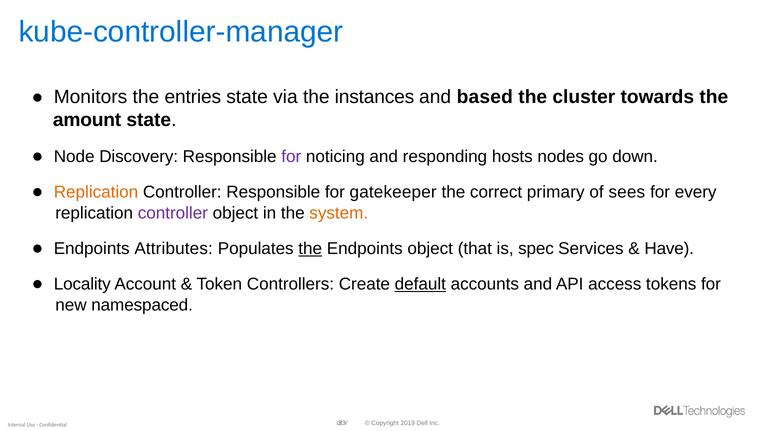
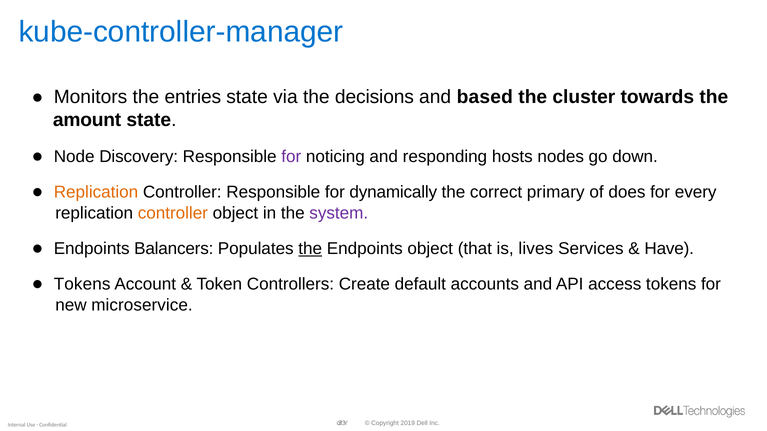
instances: instances -> decisions (374, 97)
gatekeeper: gatekeeper -> dynamically (393, 193)
sees: sees -> does (627, 193)
controller colour: purple -> orange (173, 213)
system colour: orange -> purple (339, 213)
Attributes: Attributes -> Balancers (174, 249)
spec: spec -> lives (536, 249)
Locality: Locality -> Tokens (82, 285)
default underline: present -> none (420, 285)
namespaced: namespaced -> microservice (142, 306)
